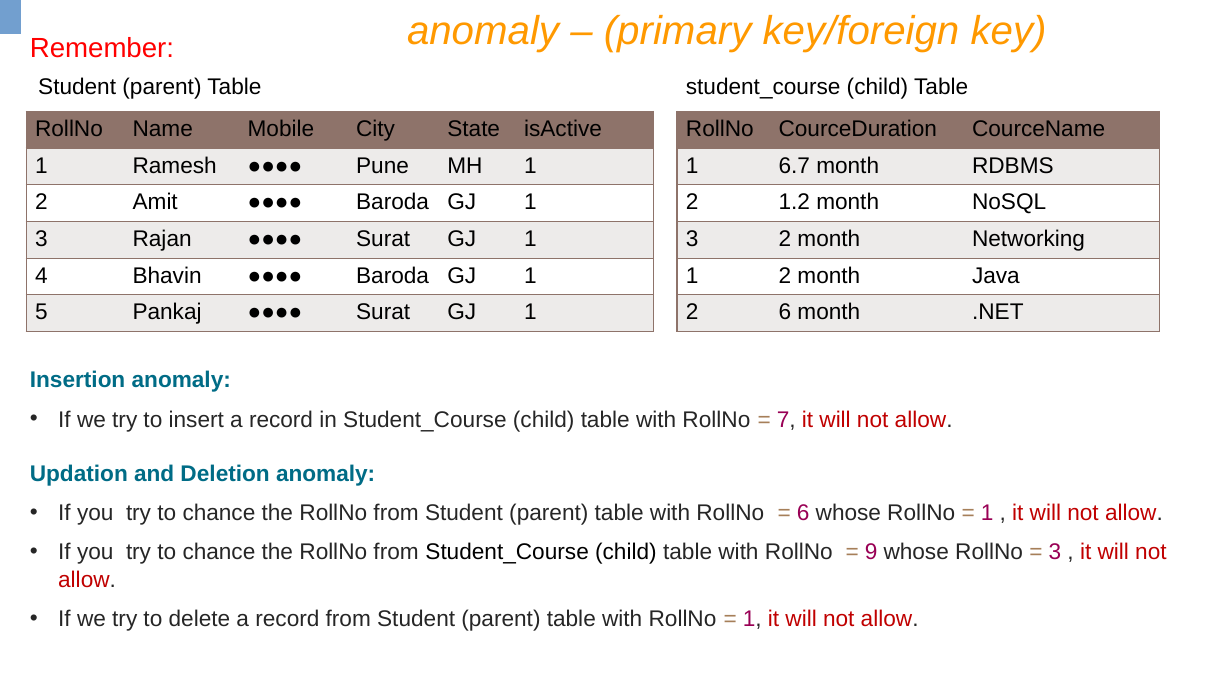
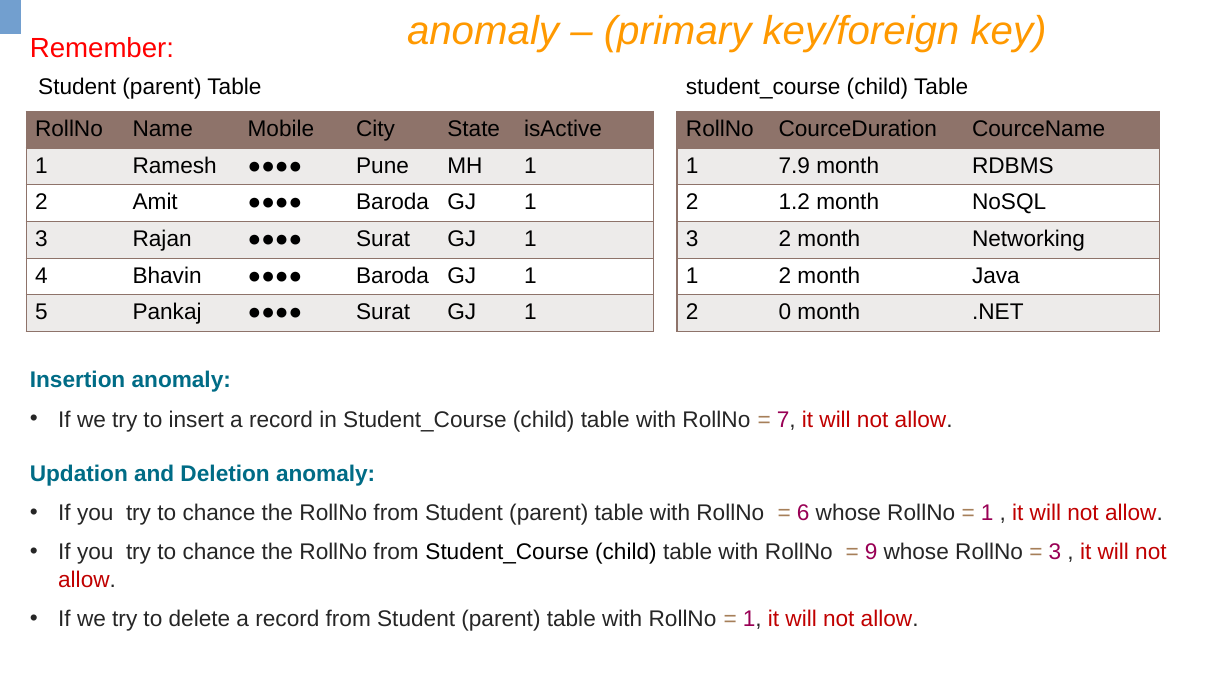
6.7: 6.7 -> 7.9 (794, 166)
2 6: 6 -> 0 (785, 312)
